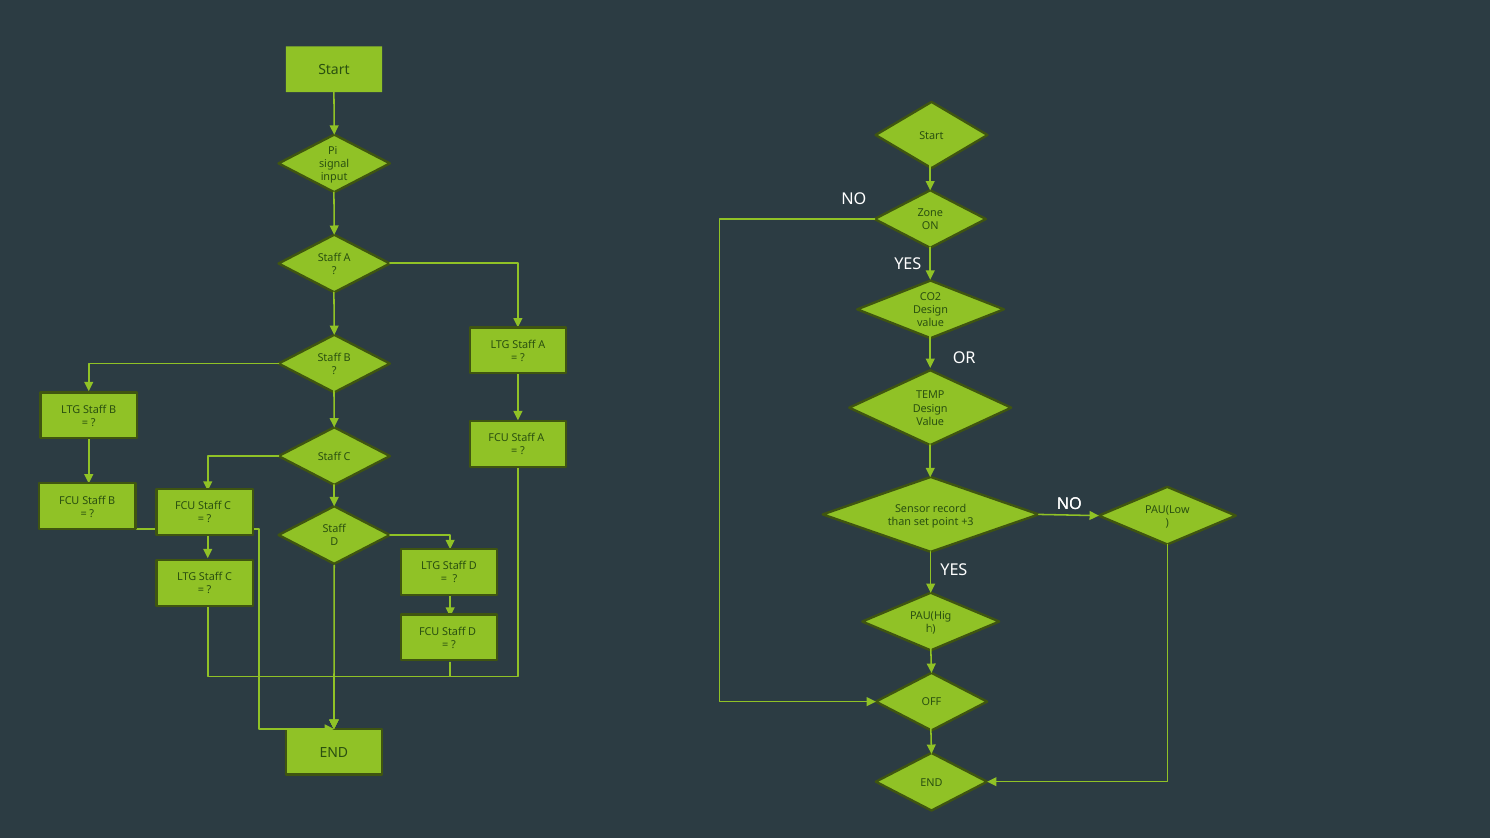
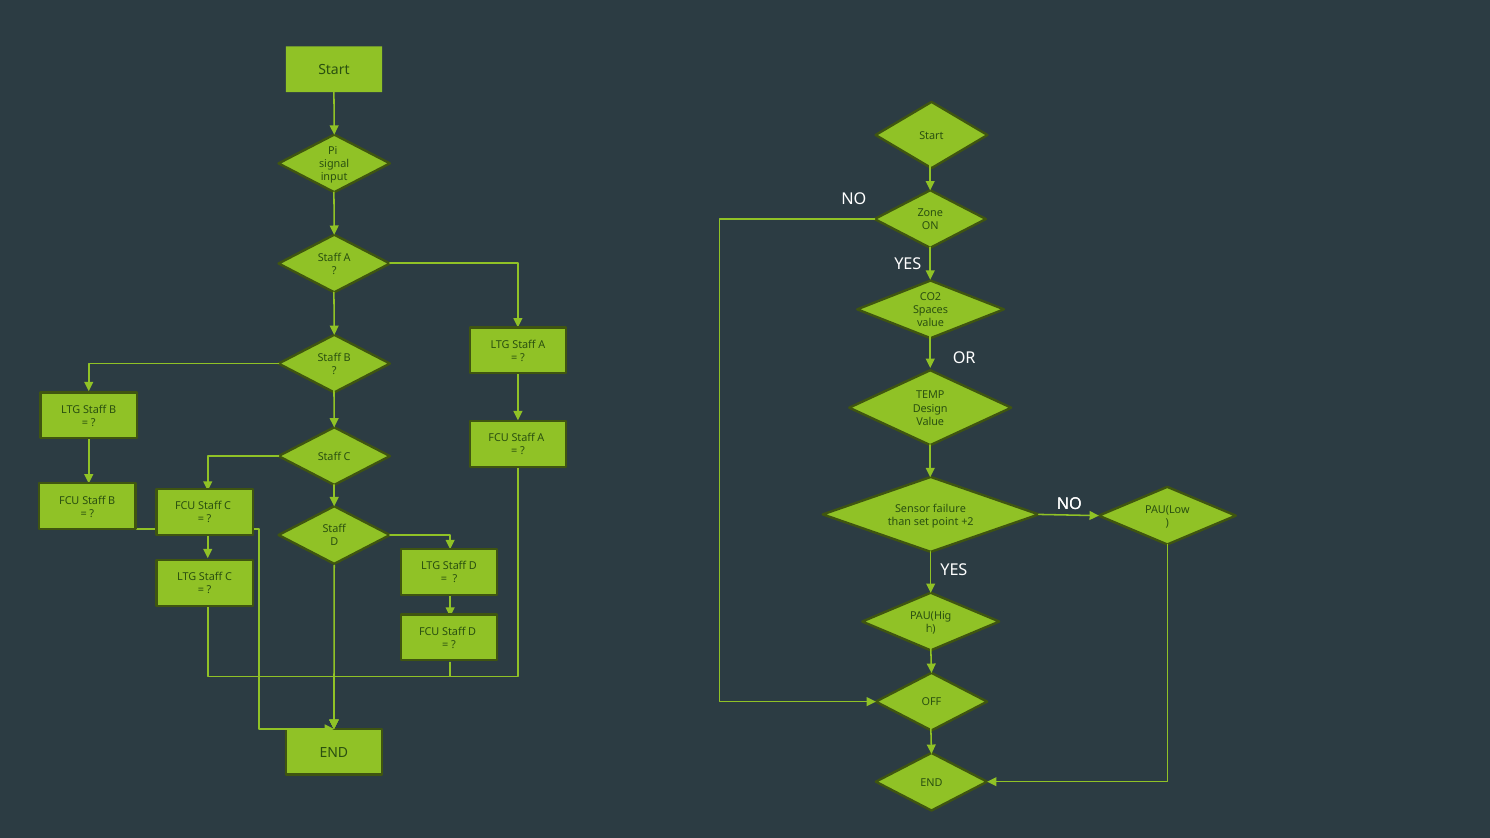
Design: Design -> Spaces (931, 310)
record: record -> failure (949, 509)
+3: +3 -> +2 (967, 522)
